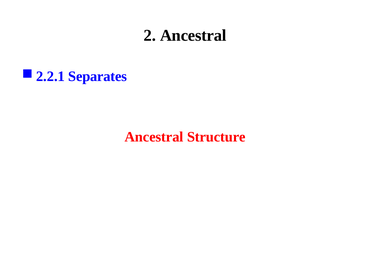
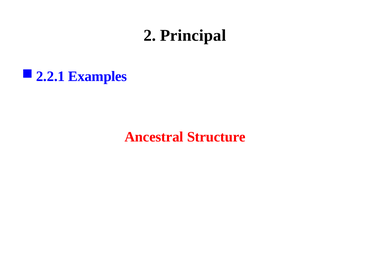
2 Ancestral: Ancestral -> Principal (193, 35)
Separates: Separates -> Examples (98, 76)
